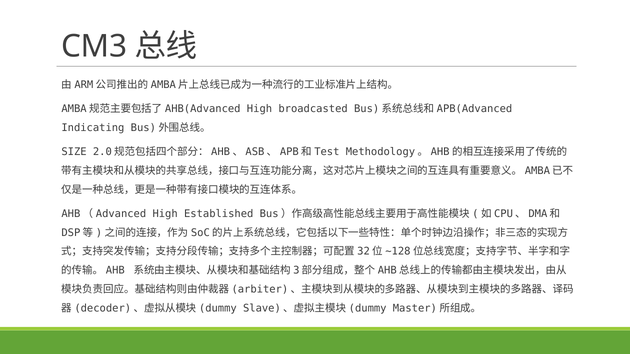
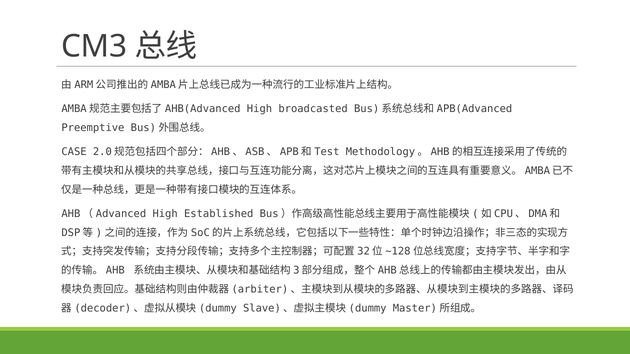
Indicating: Indicating -> Preemptive (93, 128)
SIZE: SIZE -> CASE (74, 152)
